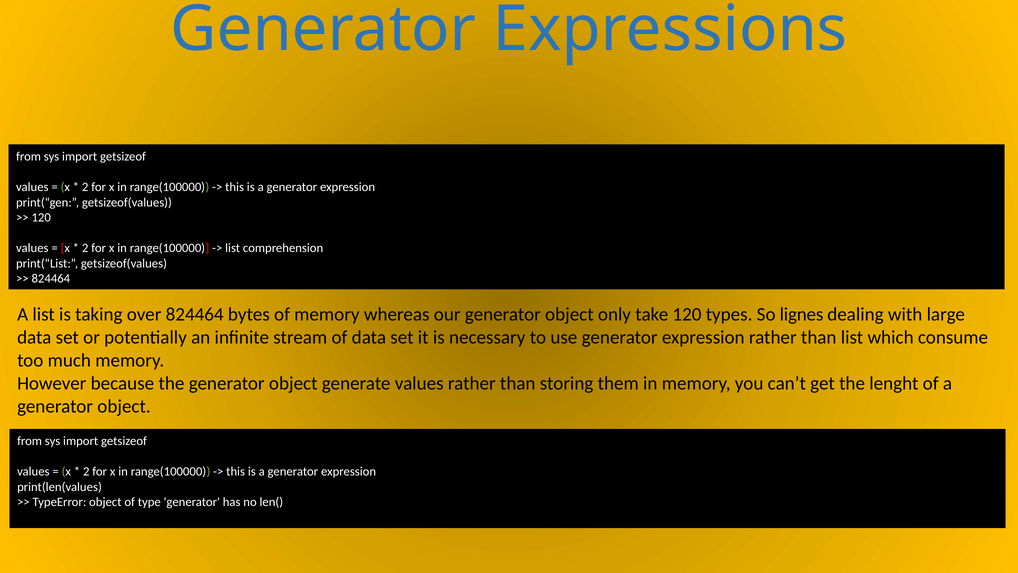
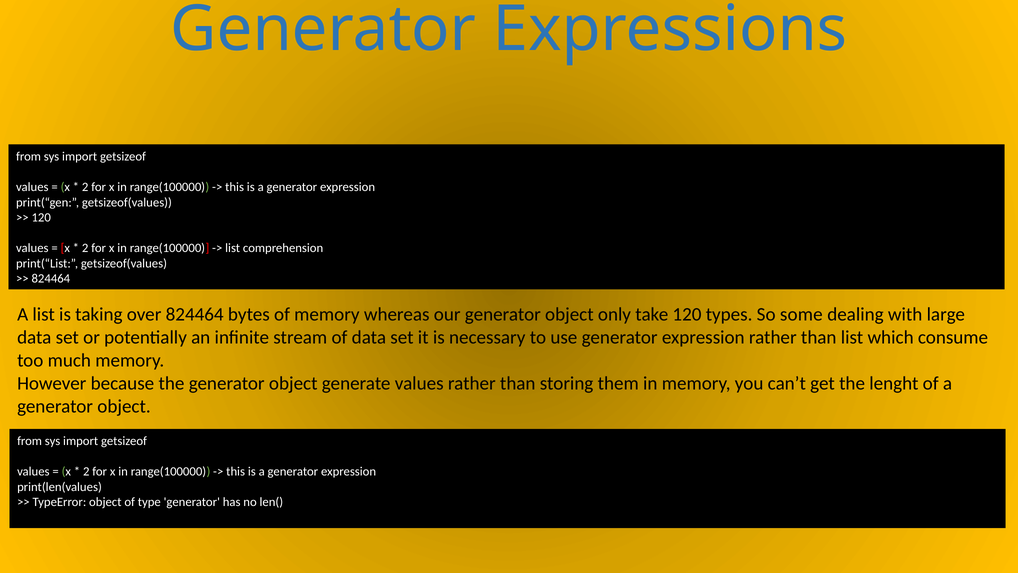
lignes: lignes -> some (801, 314)
